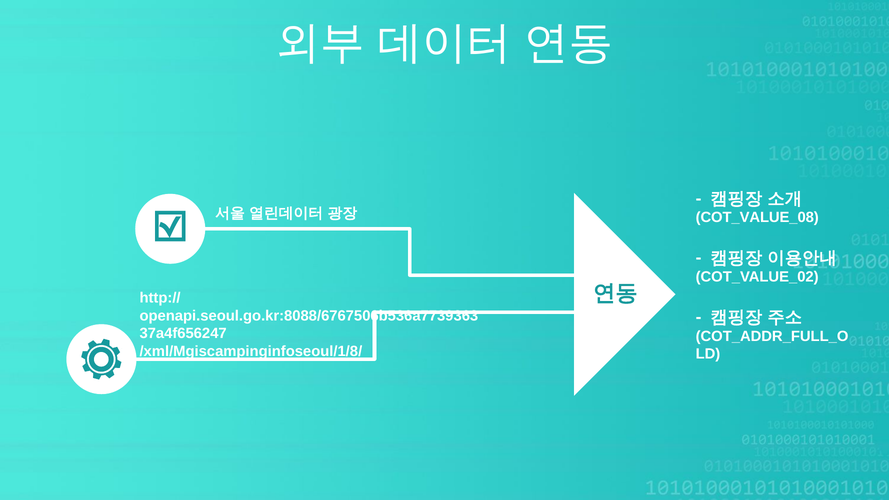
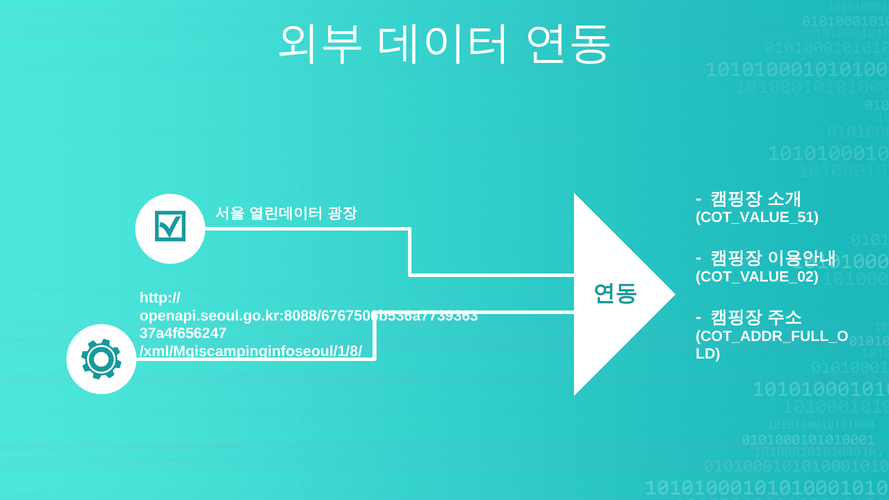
COT_VALUE_08: COT_VALUE_08 -> COT_VALUE_51 (757, 218)
